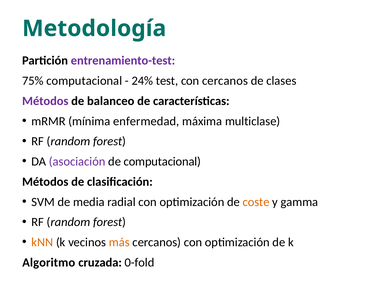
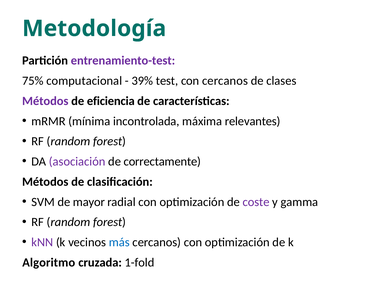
24%: 24% -> 39% (142, 81)
balanceo: balanceo -> eficiencia (111, 101)
enfermedad: enfermedad -> incontrolada (146, 121)
multiclase: multiclase -> relevantes (253, 121)
de computacional: computacional -> correctamente (162, 161)
media: media -> mayor (89, 202)
coste colour: orange -> purple (256, 202)
kNN colour: orange -> purple (42, 242)
más colour: orange -> blue (119, 242)
0-fold: 0-fold -> 1-fold (140, 262)
